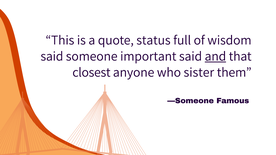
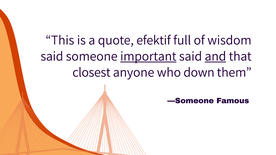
status: status -> efektif (154, 40)
important underline: none -> present (148, 56)
sister: sister -> down (199, 72)
